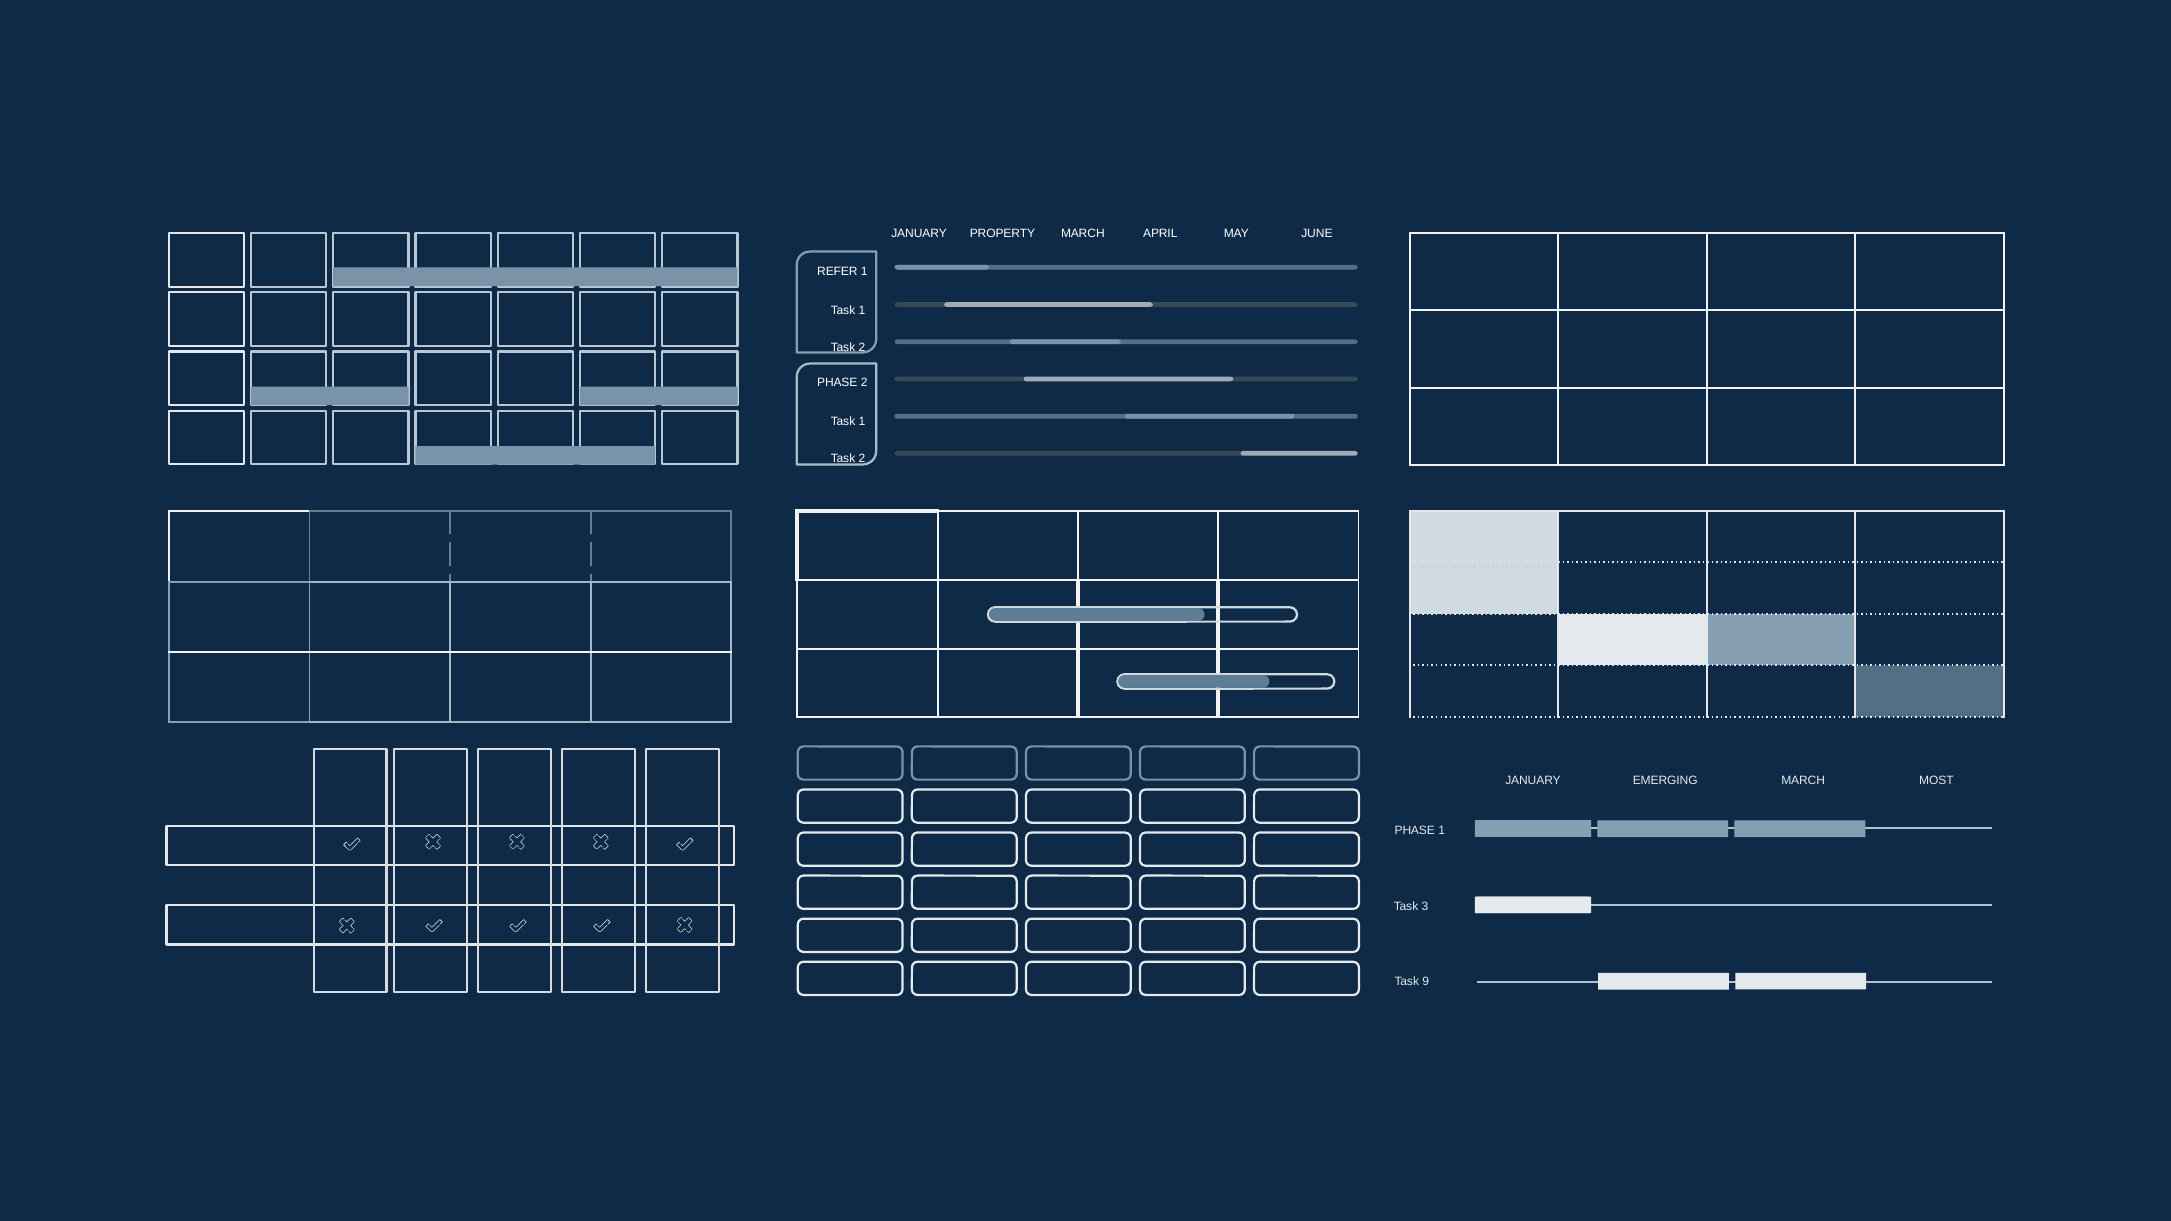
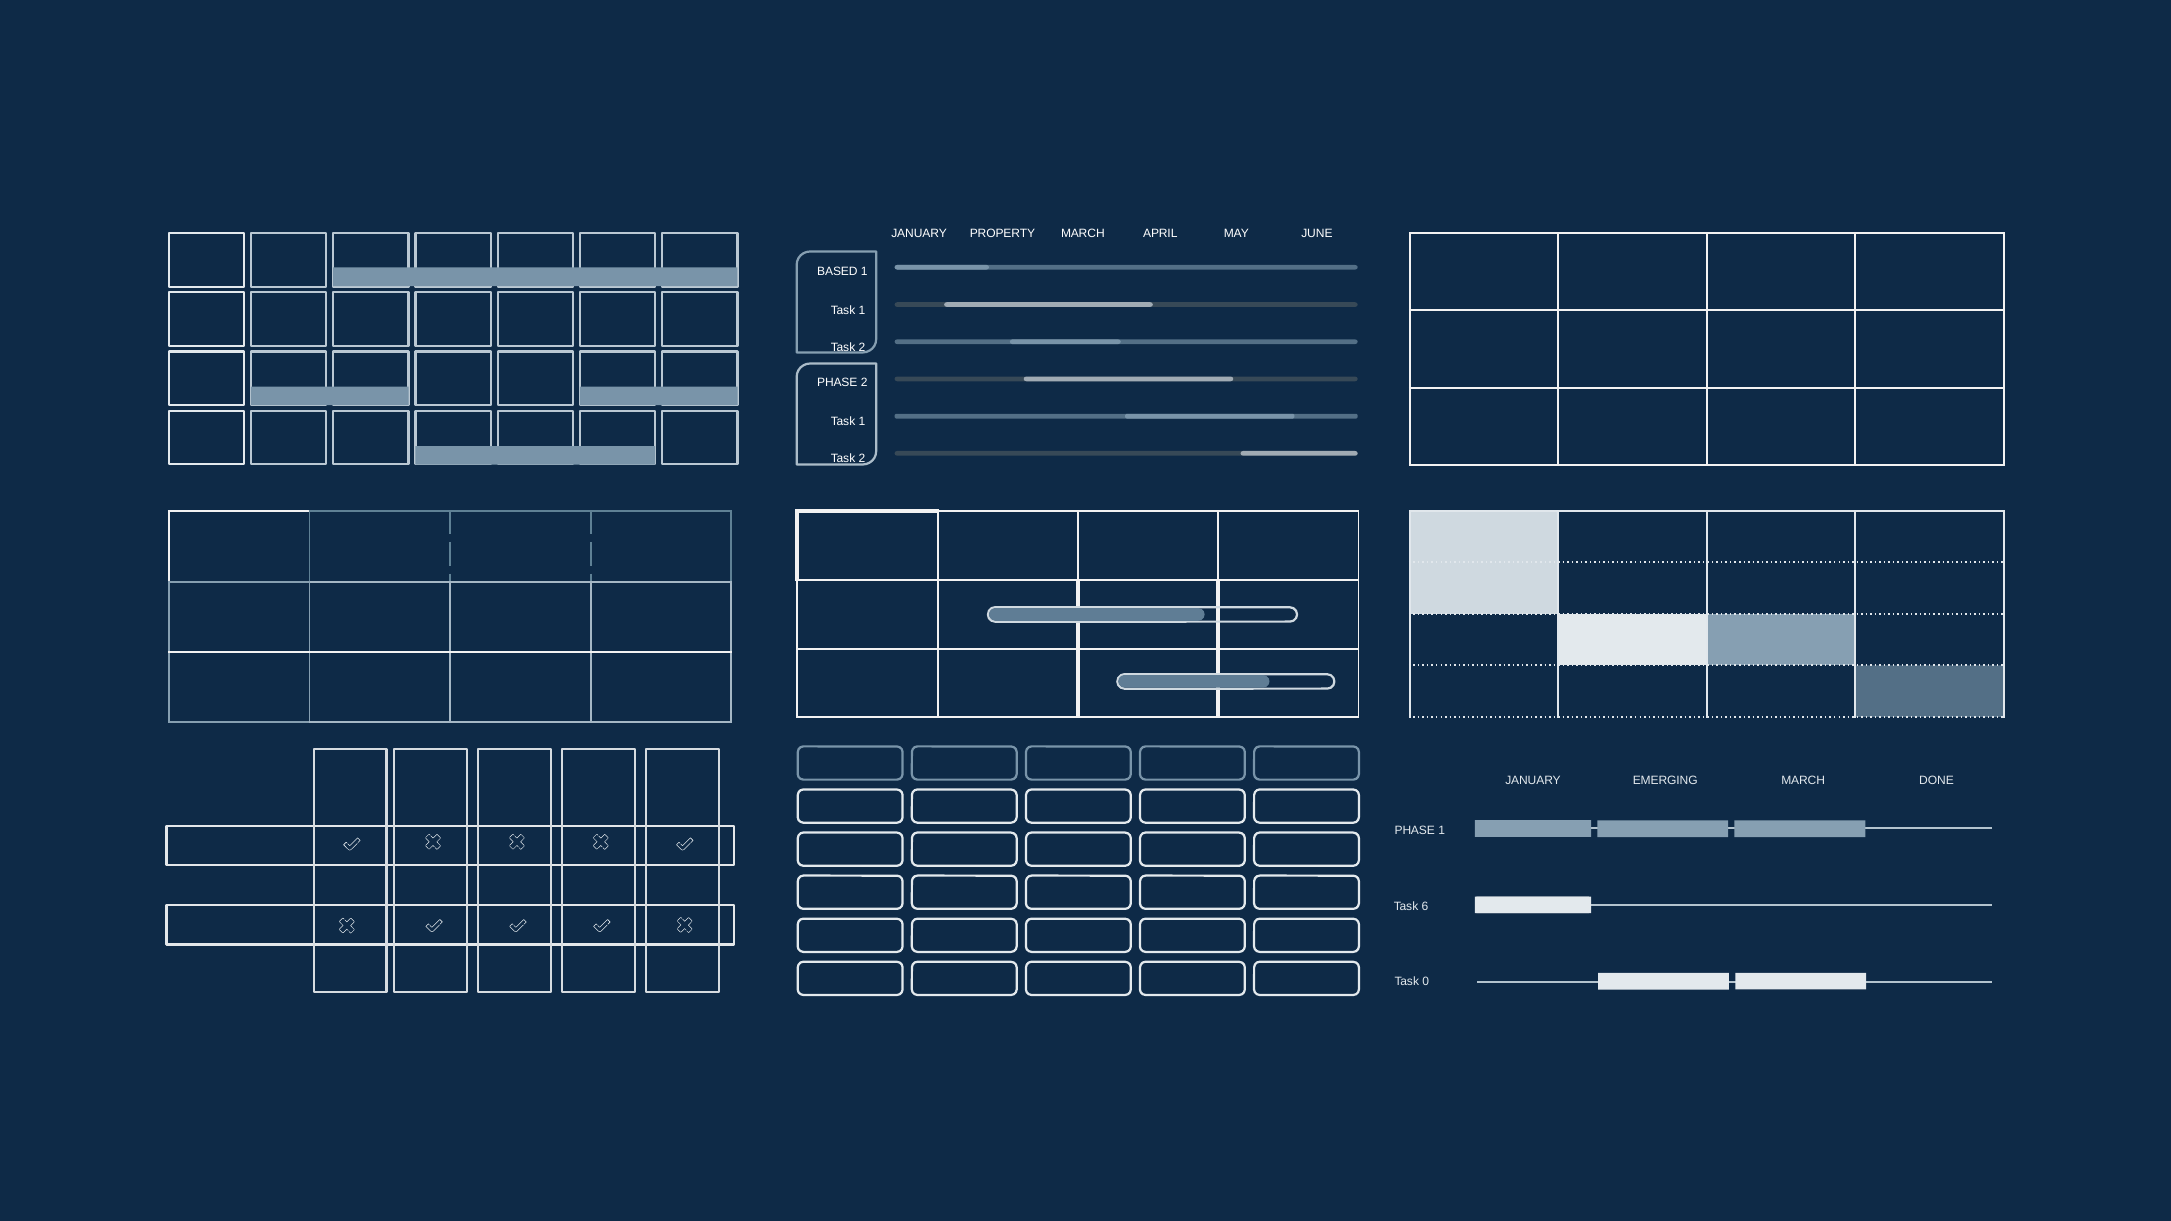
REFER: REFER -> BASED (837, 272)
MOST: MOST -> DONE (1936, 781)
3: 3 -> 6 (1425, 907)
9: 9 -> 0 (1426, 982)
